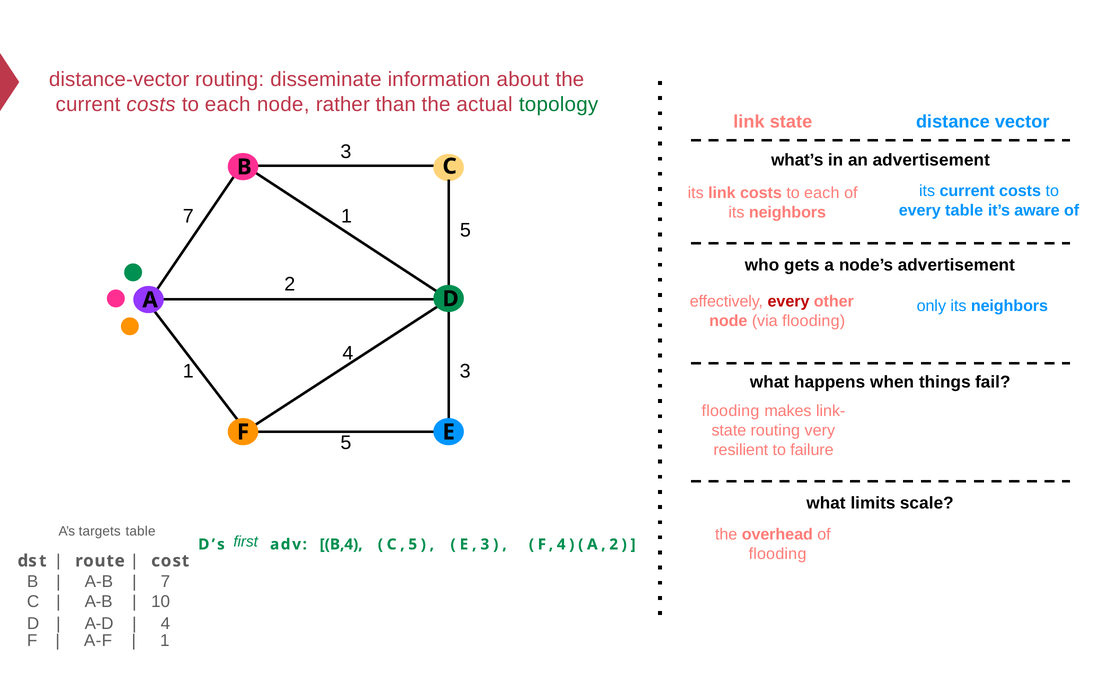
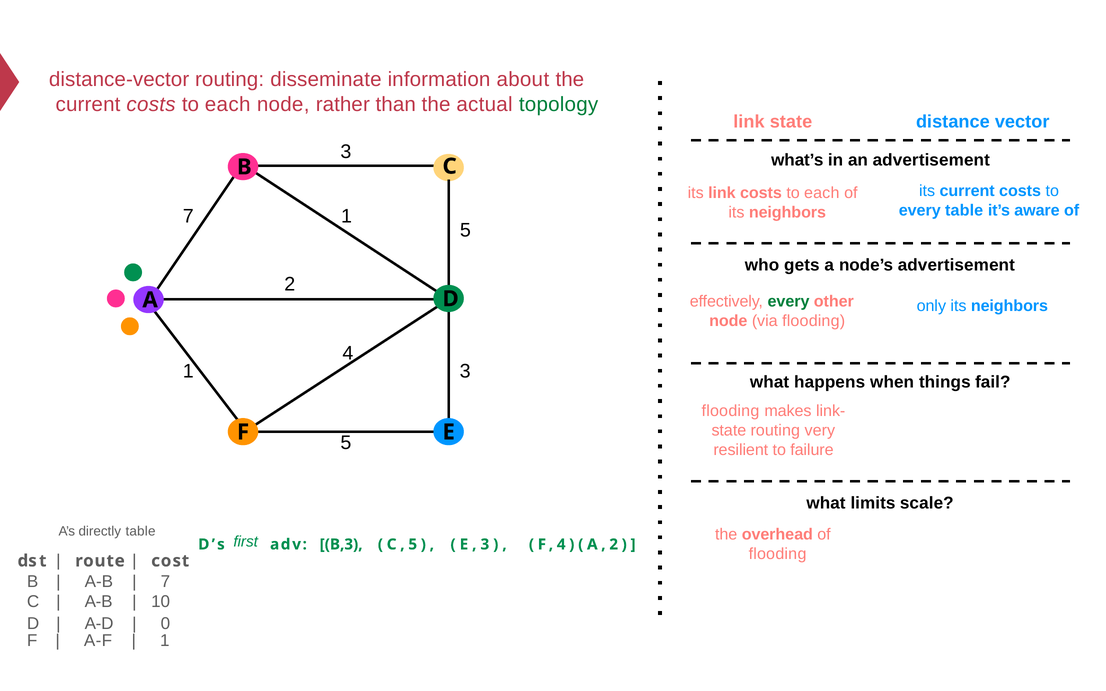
every colour: red -> green (789, 302)
targets: targets -> directly (100, 532)
B,4: B,4 -> B,3 (341, 545)
4: 4 -> 0 (165, 624)
